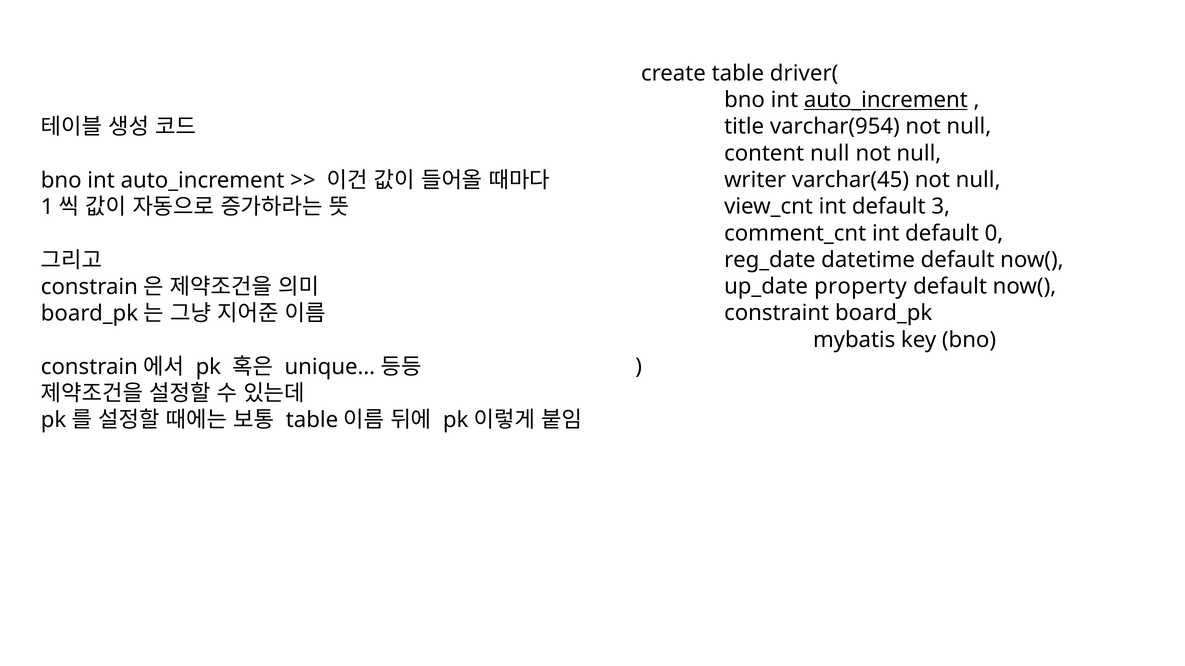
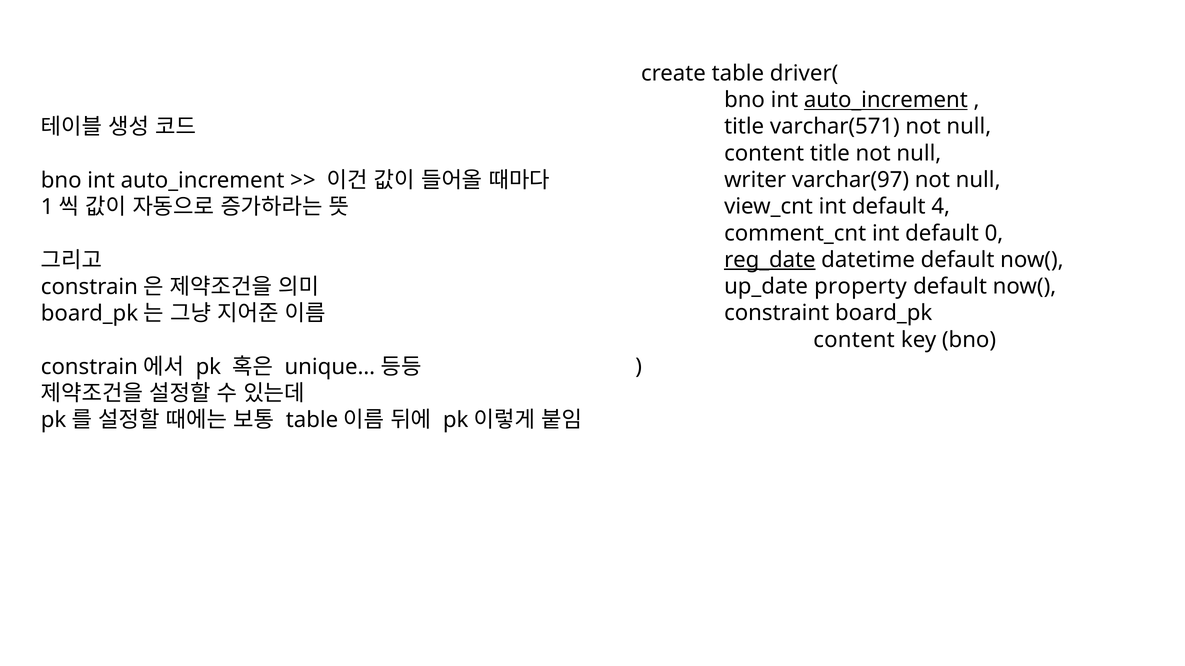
varchar(954: varchar(954 -> varchar(571 (835, 127)
content null: null -> title (830, 153)
varchar(45: varchar(45 -> varchar(97 (850, 180)
3: 3 -> 4 (941, 207)
reg_date underline: none -> present (770, 260)
mybatis: mybatis -> content (854, 340)
